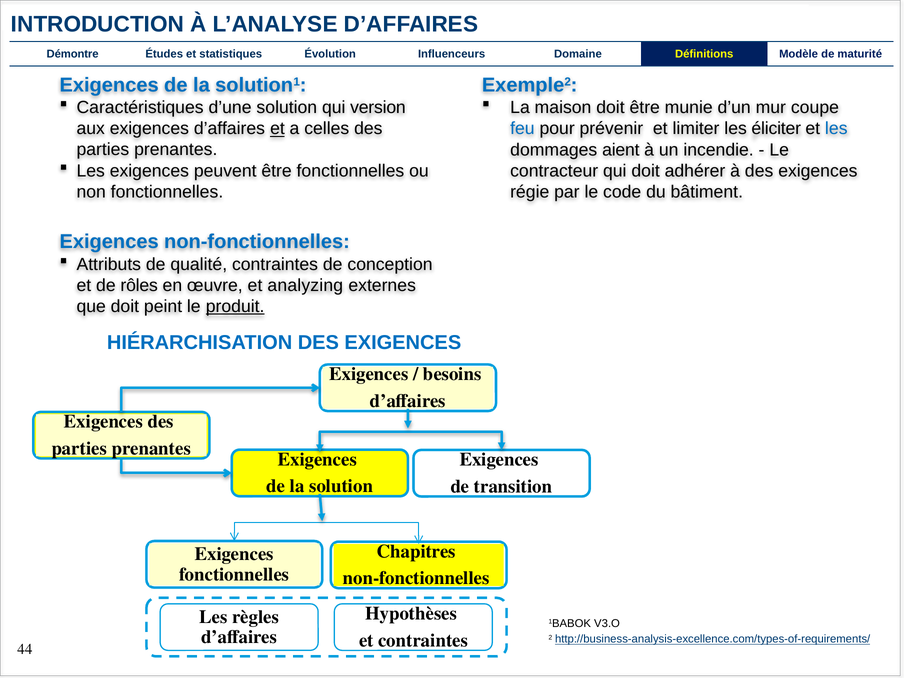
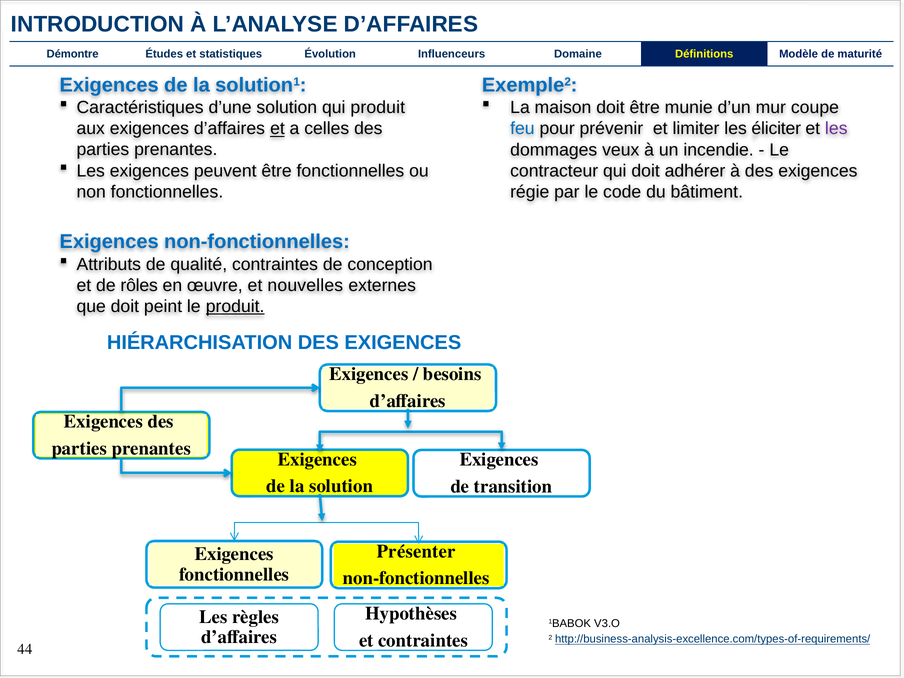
qui version: version -> produit (378, 107)
les colour: blue -> purple (836, 129)
aient: aient -> veux (621, 150)
analyzing: analyzing -> nouvelles (305, 285)
Chapitres: Chapitres -> Présenter (416, 551)
